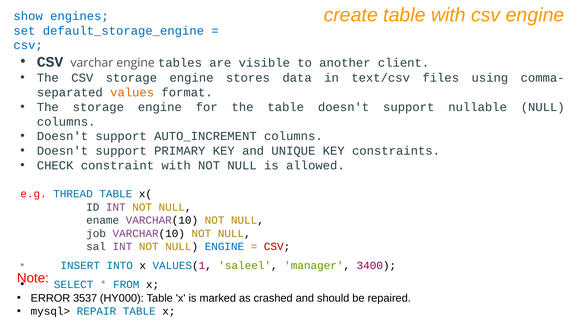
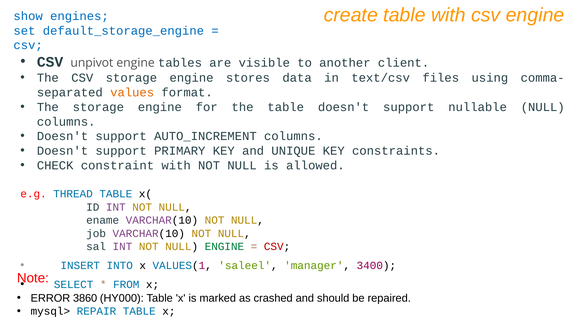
varchar: varchar -> unpivot (92, 63)
ENGINE colour: blue -> green (224, 247)
3537: 3537 -> 3860 (85, 298)
